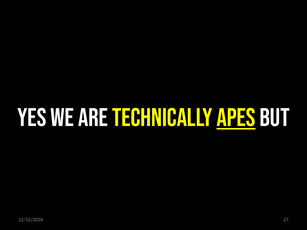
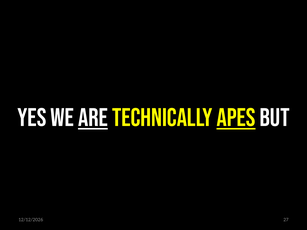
ARE underline: none -> present (93, 118)
